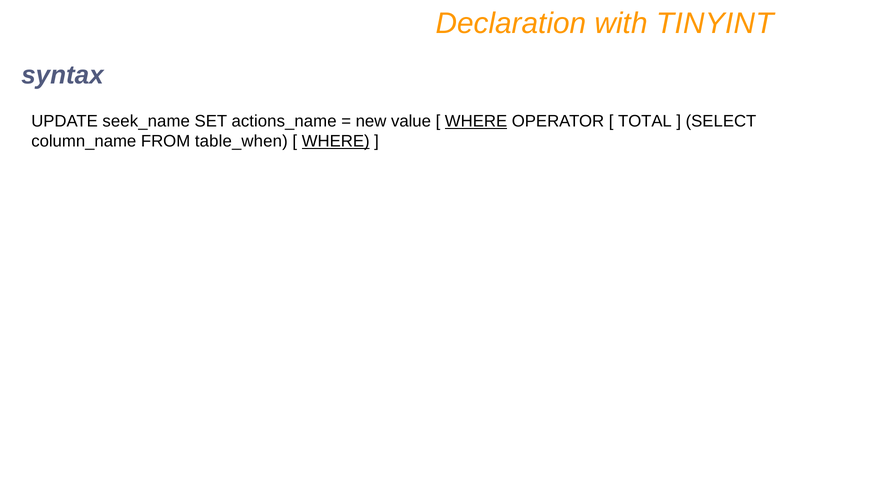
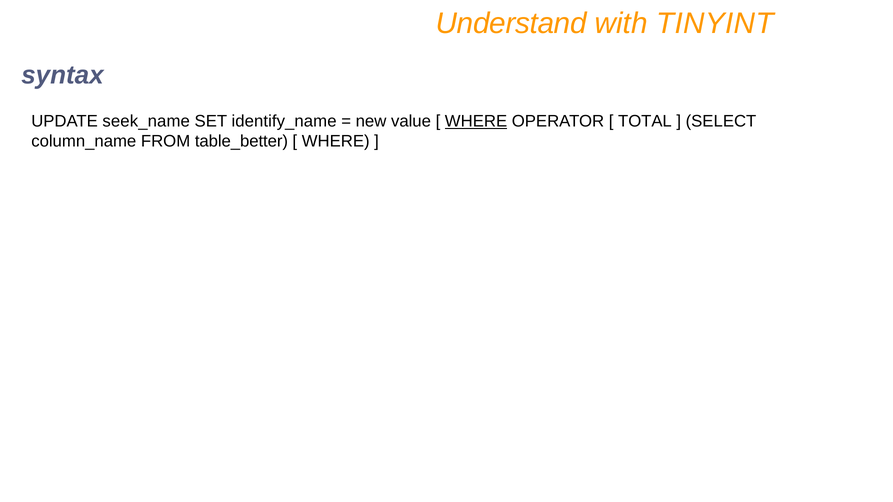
Declaration: Declaration -> Understand (511, 23)
actions_name: actions_name -> identify_name (284, 121)
table_when: table_when -> table_better (241, 141)
WHERE underline: present -> none (336, 141)
